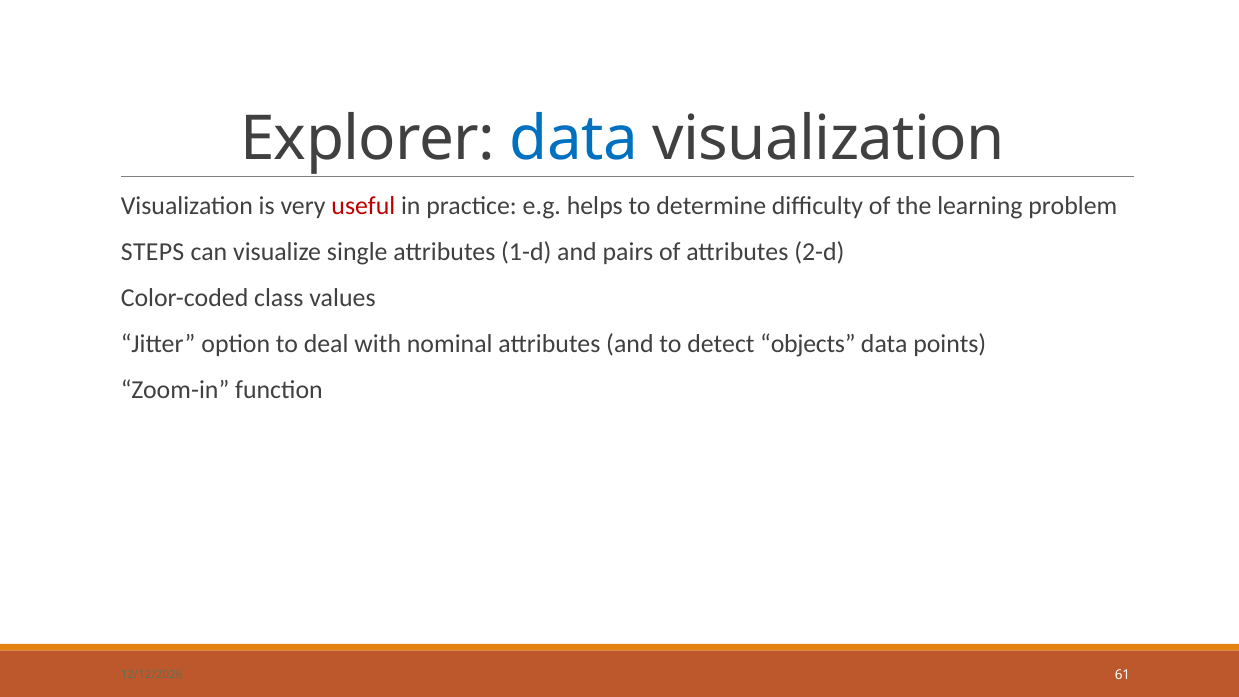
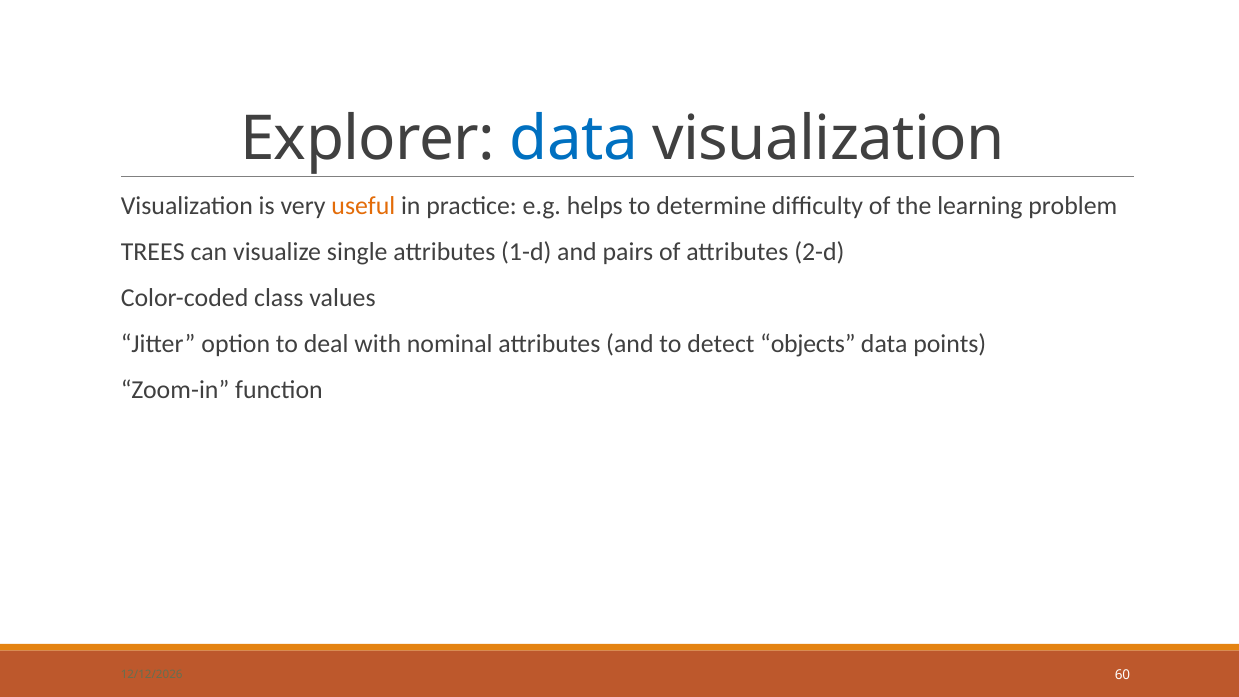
useful colour: red -> orange (363, 206)
STEPS: STEPS -> TREES (153, 252)
61: 61 -> 60 (1123, 675)
